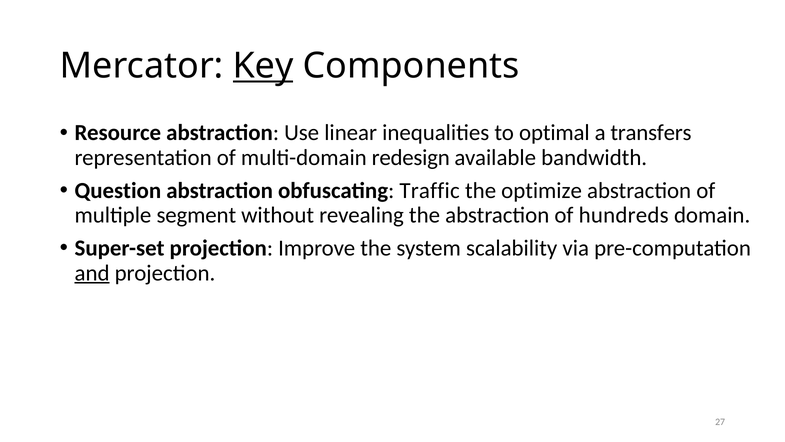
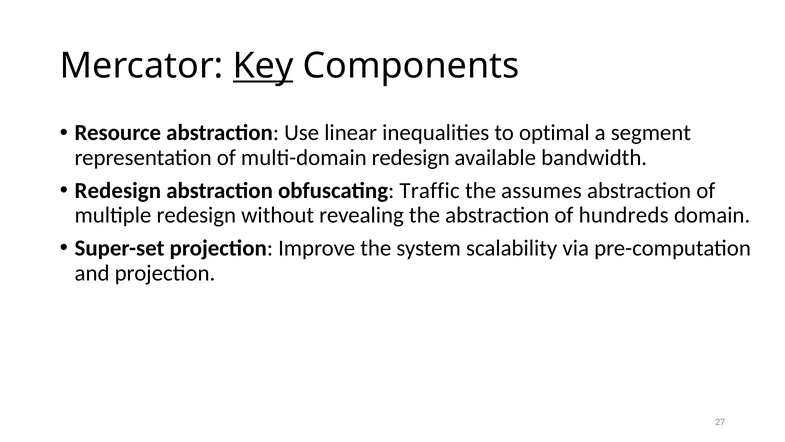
transfers: transfers -> segment (651, 133)
Question: Question -> Redesign (118, 190)
optimize: optimize -> assumes (542, 190)
multiple segment: segment -> redesign (196, 215)
and underline: present -> none (92, 273)
